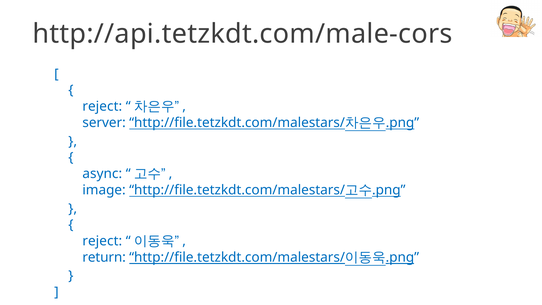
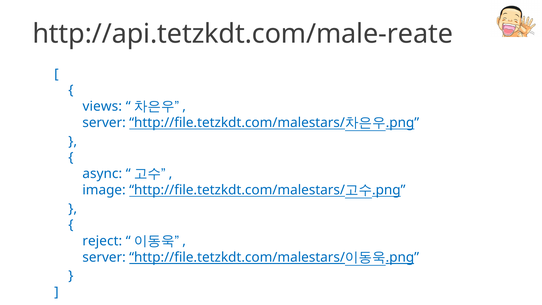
http://api.tetzkdt.com/male-cors: http://api.tetzkdt.com/male-cors -> http://api.tetzkdt.com/male-reate (243, 34)
reject: reject -> views (102, 106)
return: return -> server (104, 257)
